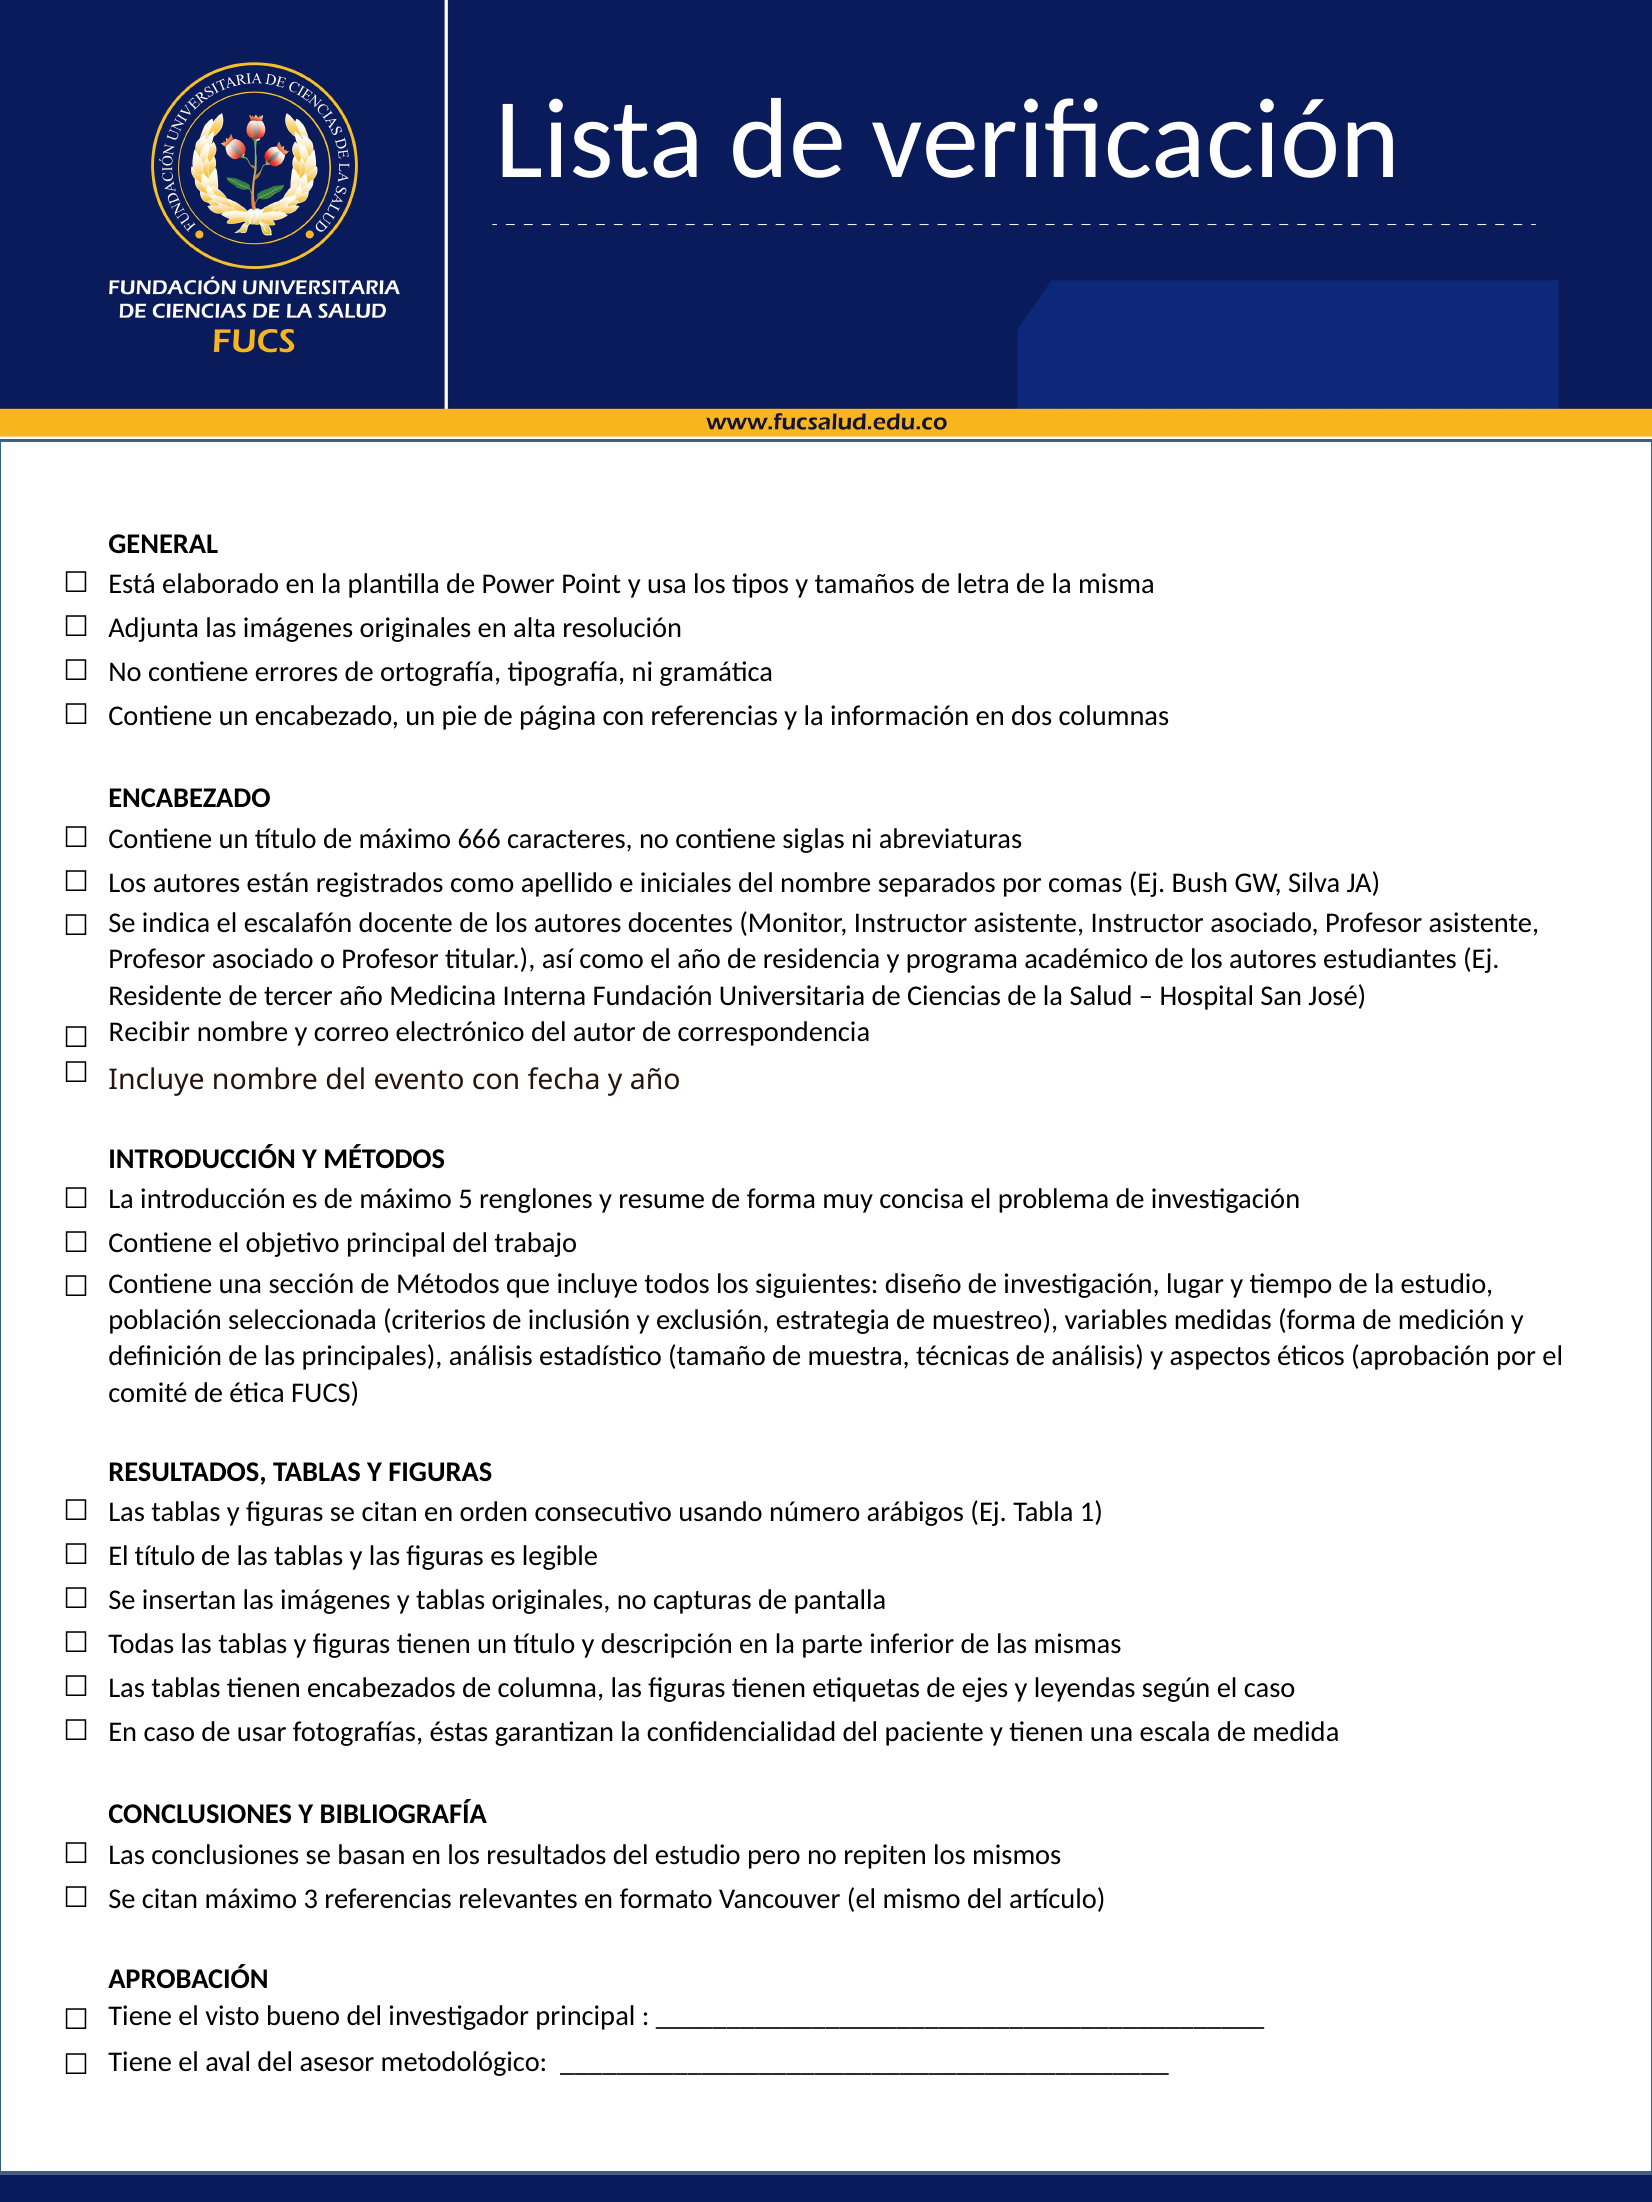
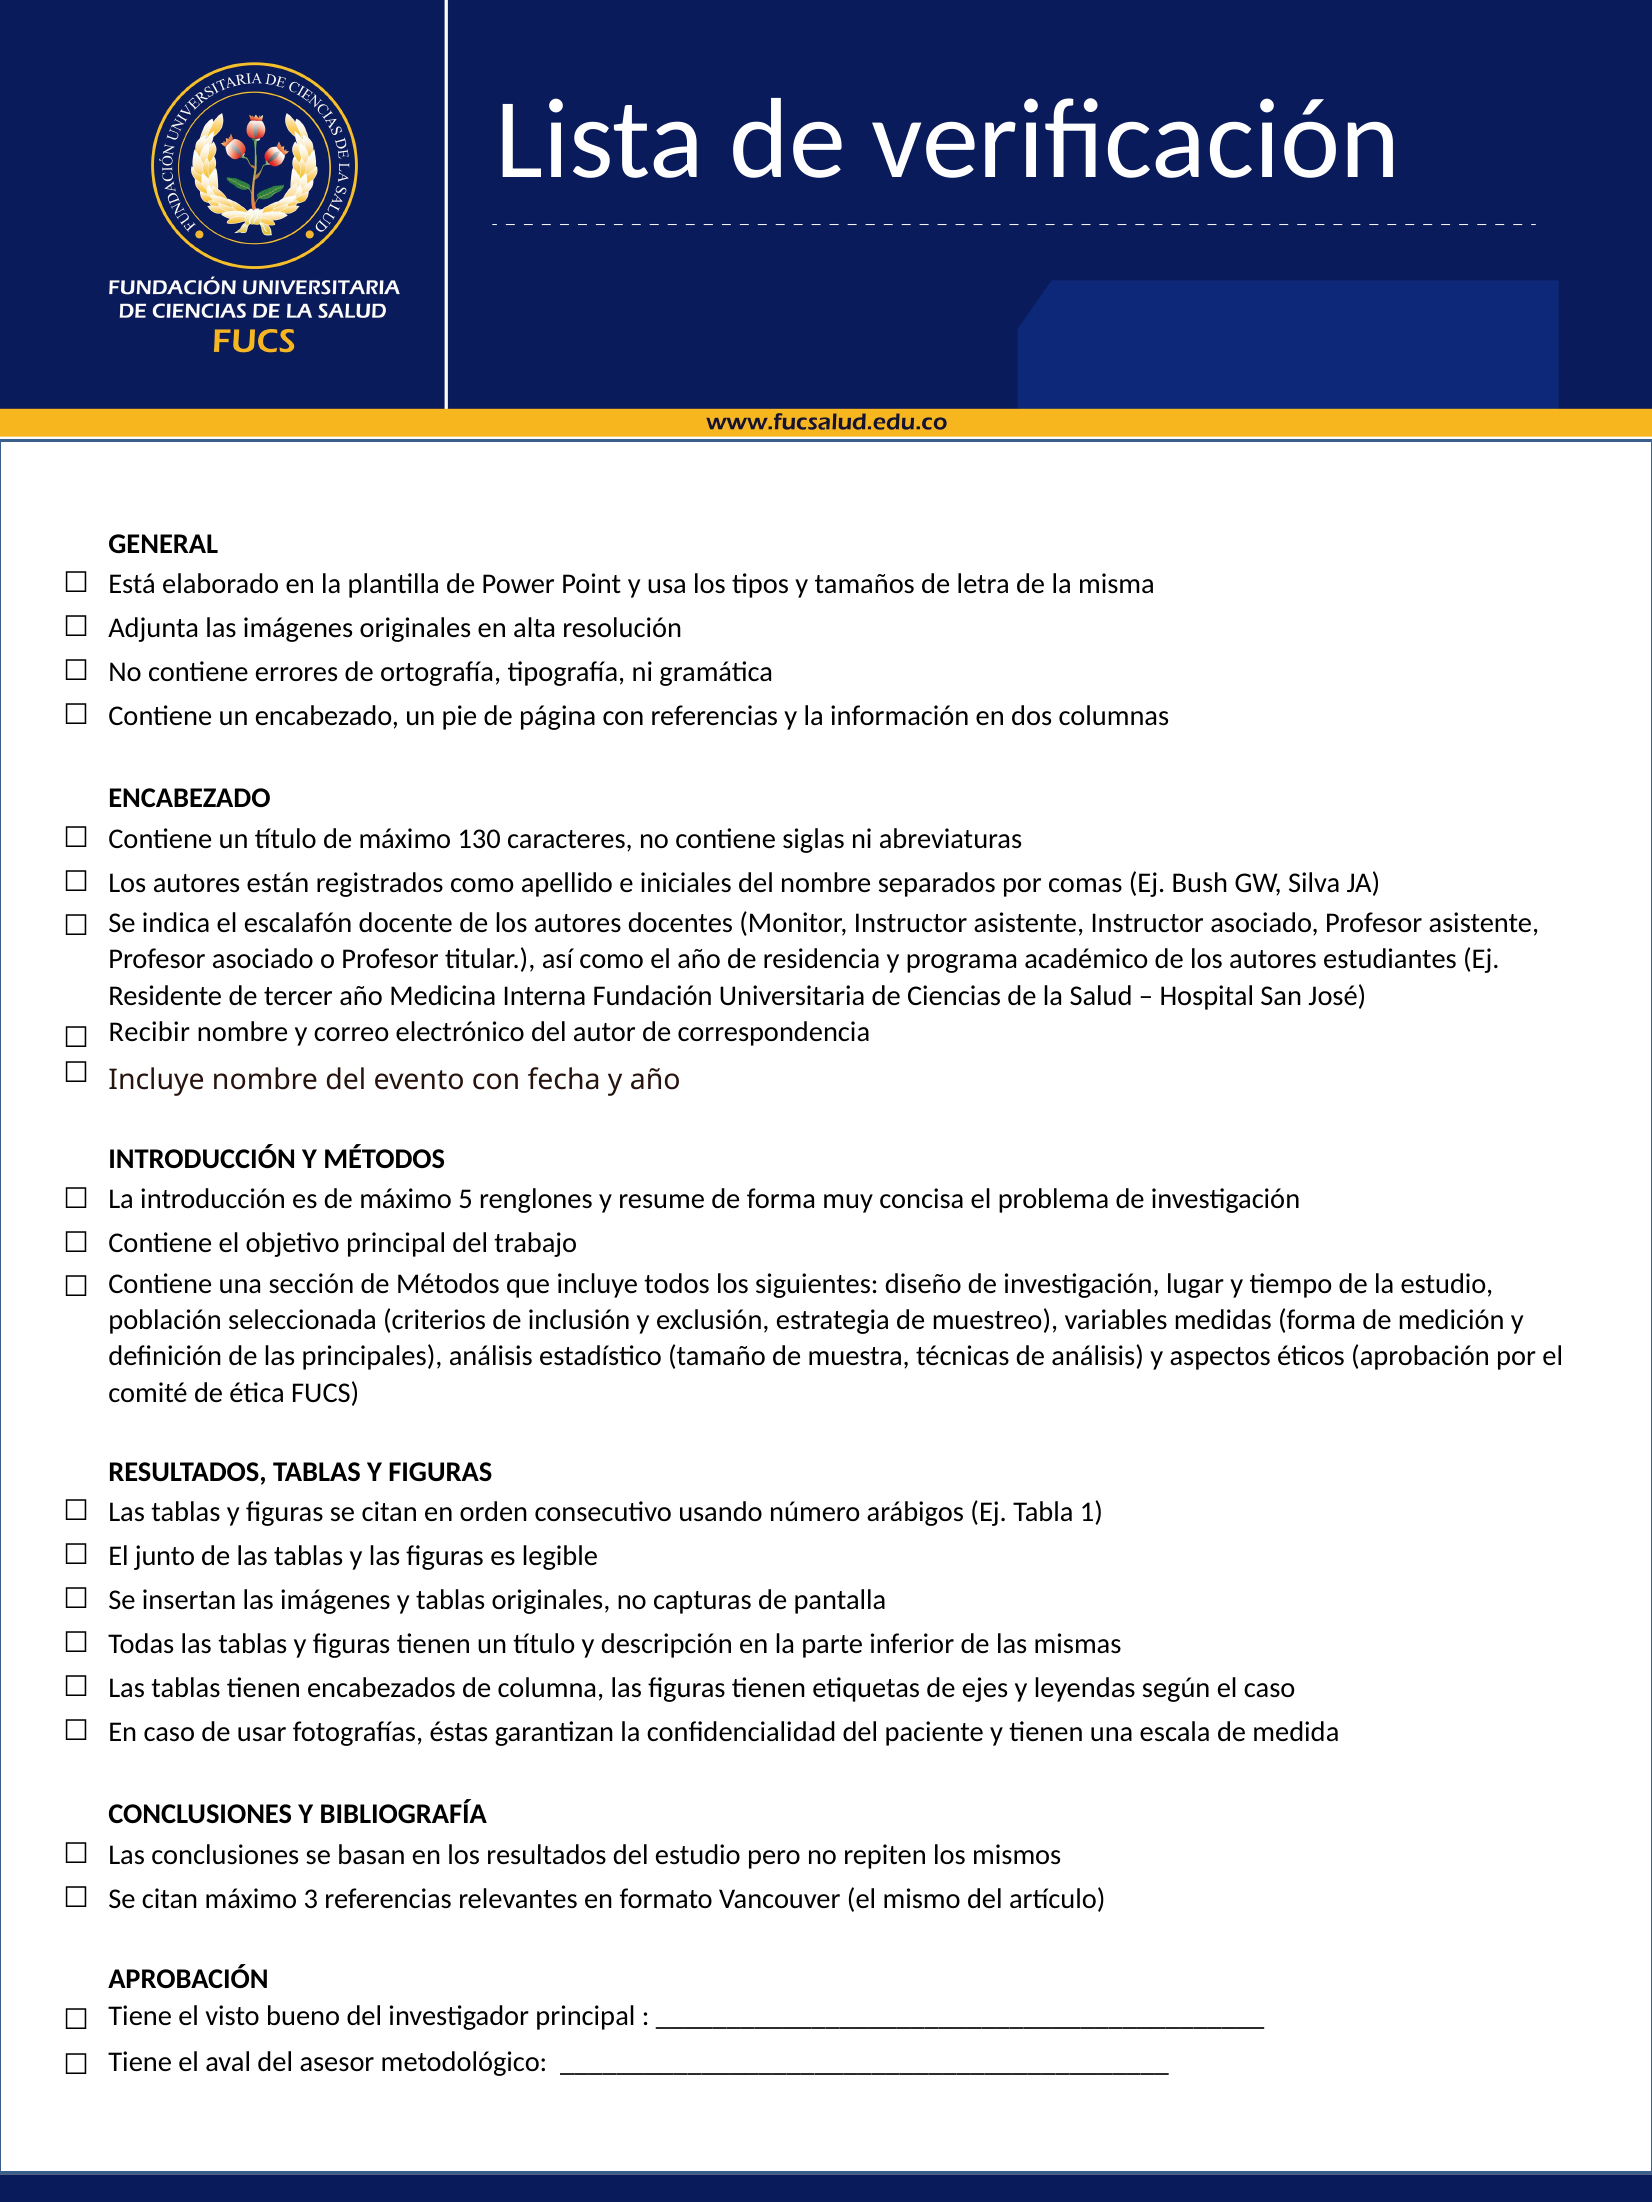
666: 666 -> 130 (479, 839)
El título: título -> junto (165, 1556)
